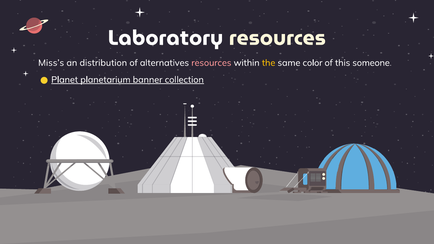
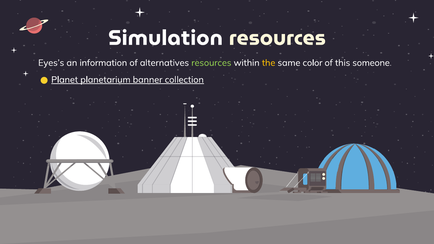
Laboratory: Laboratory -> Simulation (166, 38)
Miss’s: Miss’s -> Eyes’s (51, 63)
distribution: distribution -> information (103, 63)
resources colour: pink -> light green (211, 63)
